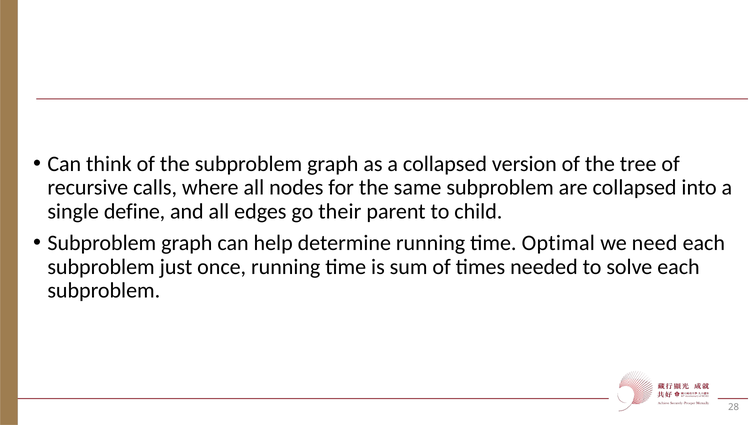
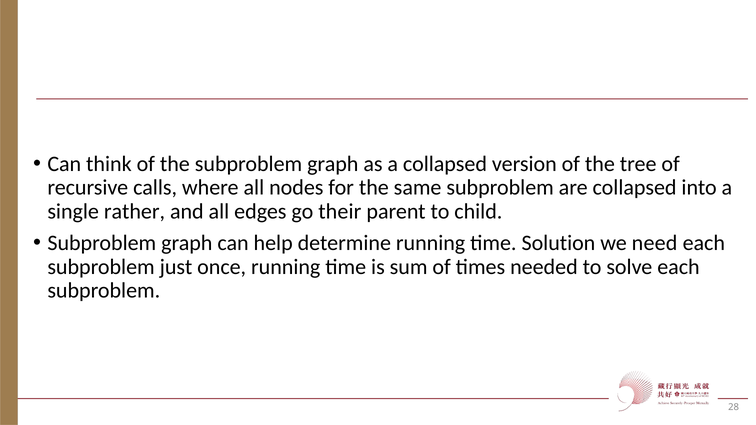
define: define -> rather (134, 211)
Optimal: Optimal -> Solution (558, 243)
